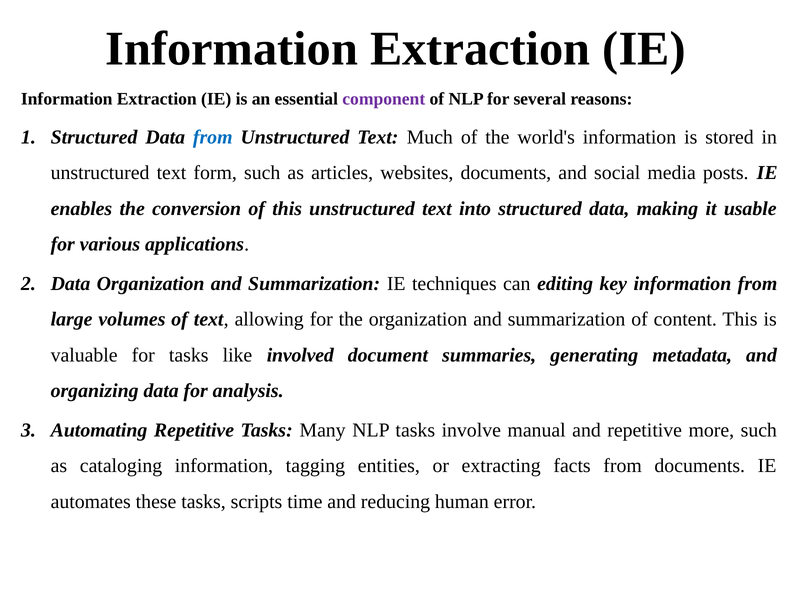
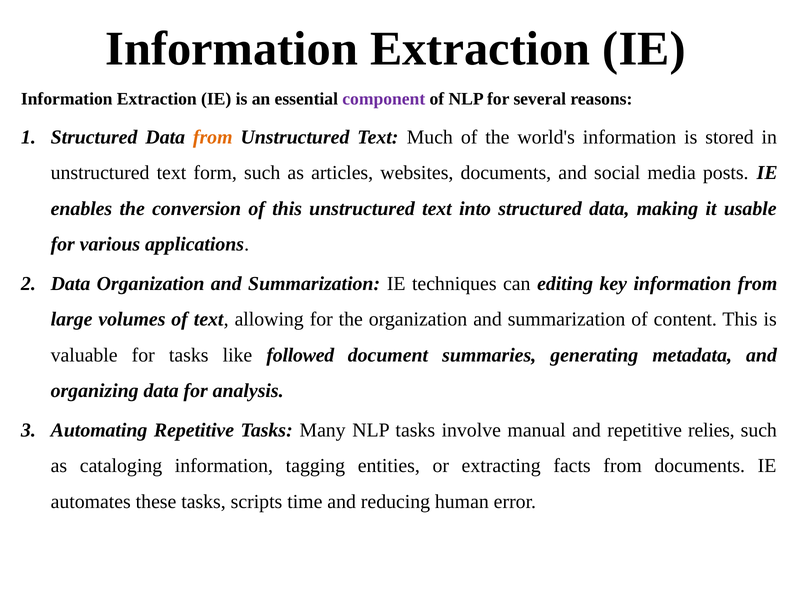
from colour: blue -> orange (213, 137)
involved: involved -> followed (300, 355)
more: more -> relies (711, 430)
